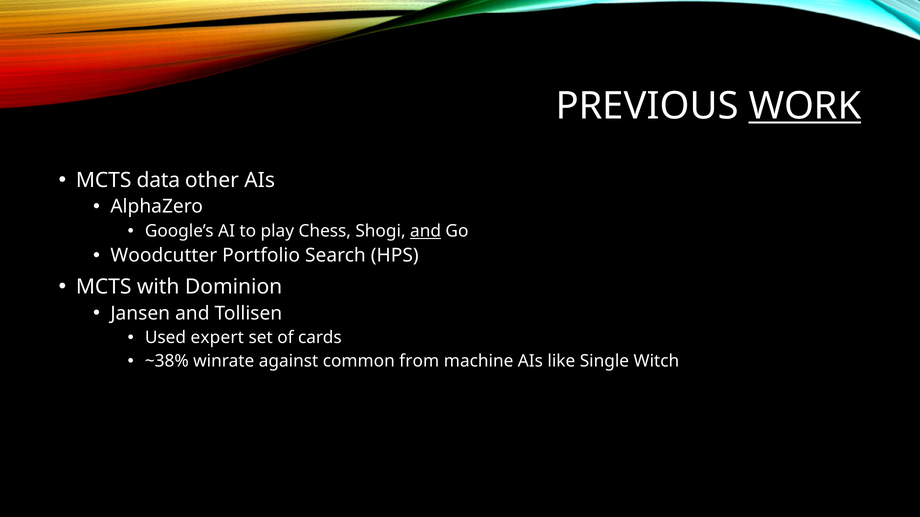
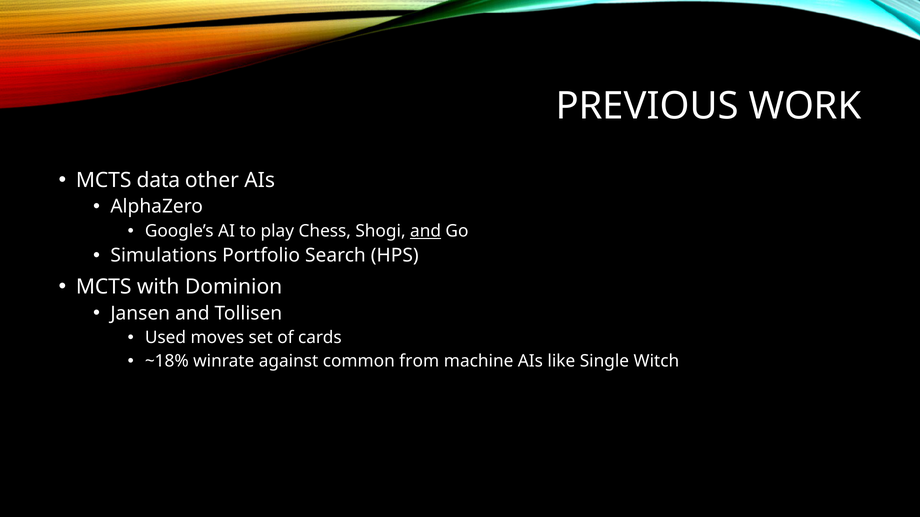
WORK underline: present -> none (805, 106)
Woodcutter: Woodcutter -> Simulations (164, 256)
expert: expert -> moves (217, 338)
~38%: ~38% -> ~18% (167, 361)
